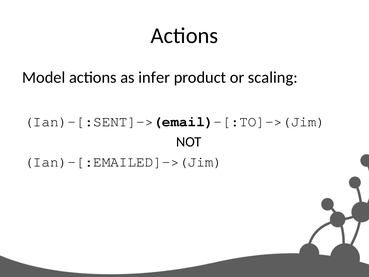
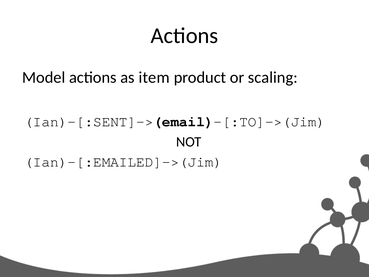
infer: infer -> item (154, 77)
